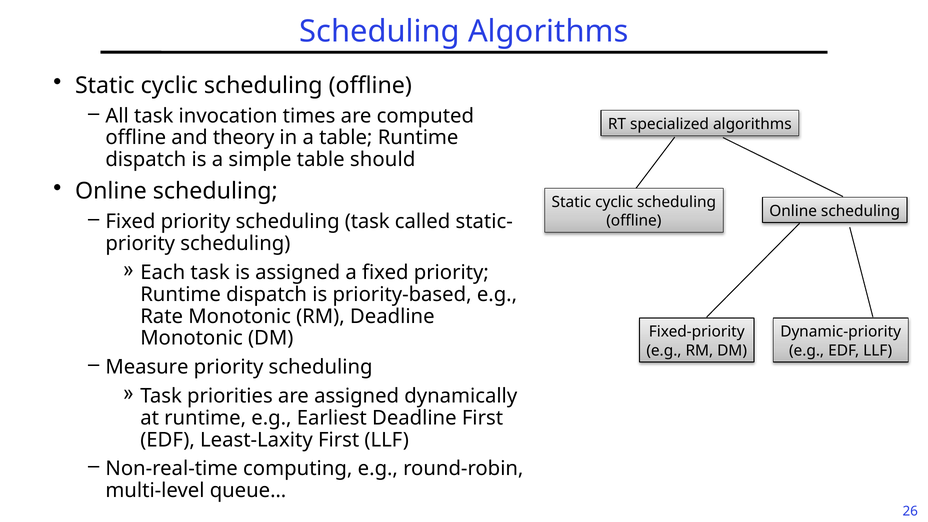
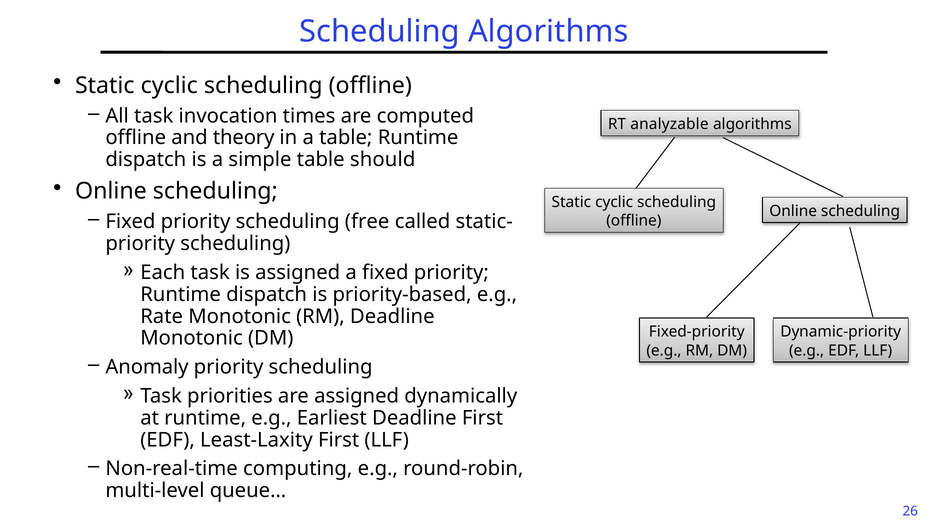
specialized: specialized -> analyzable (669, 124)
scheduling task: task -> free (367, 222)
Measure: Measure -> Anomaly (147, 367)
